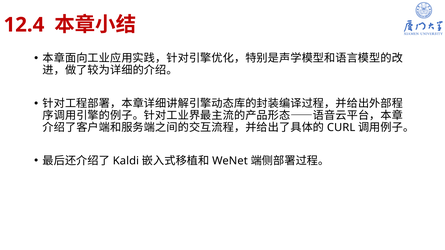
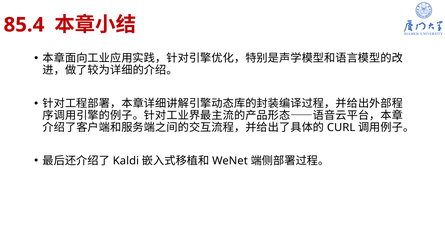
12.4: 12.4 -> 85.4 (24, 25)
